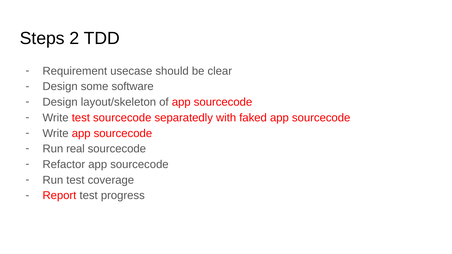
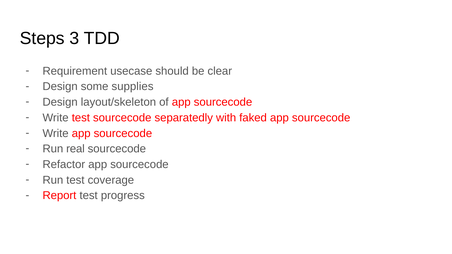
2: 2 -> 3 (74, 38)
software: software -> supplies (133, 87)
